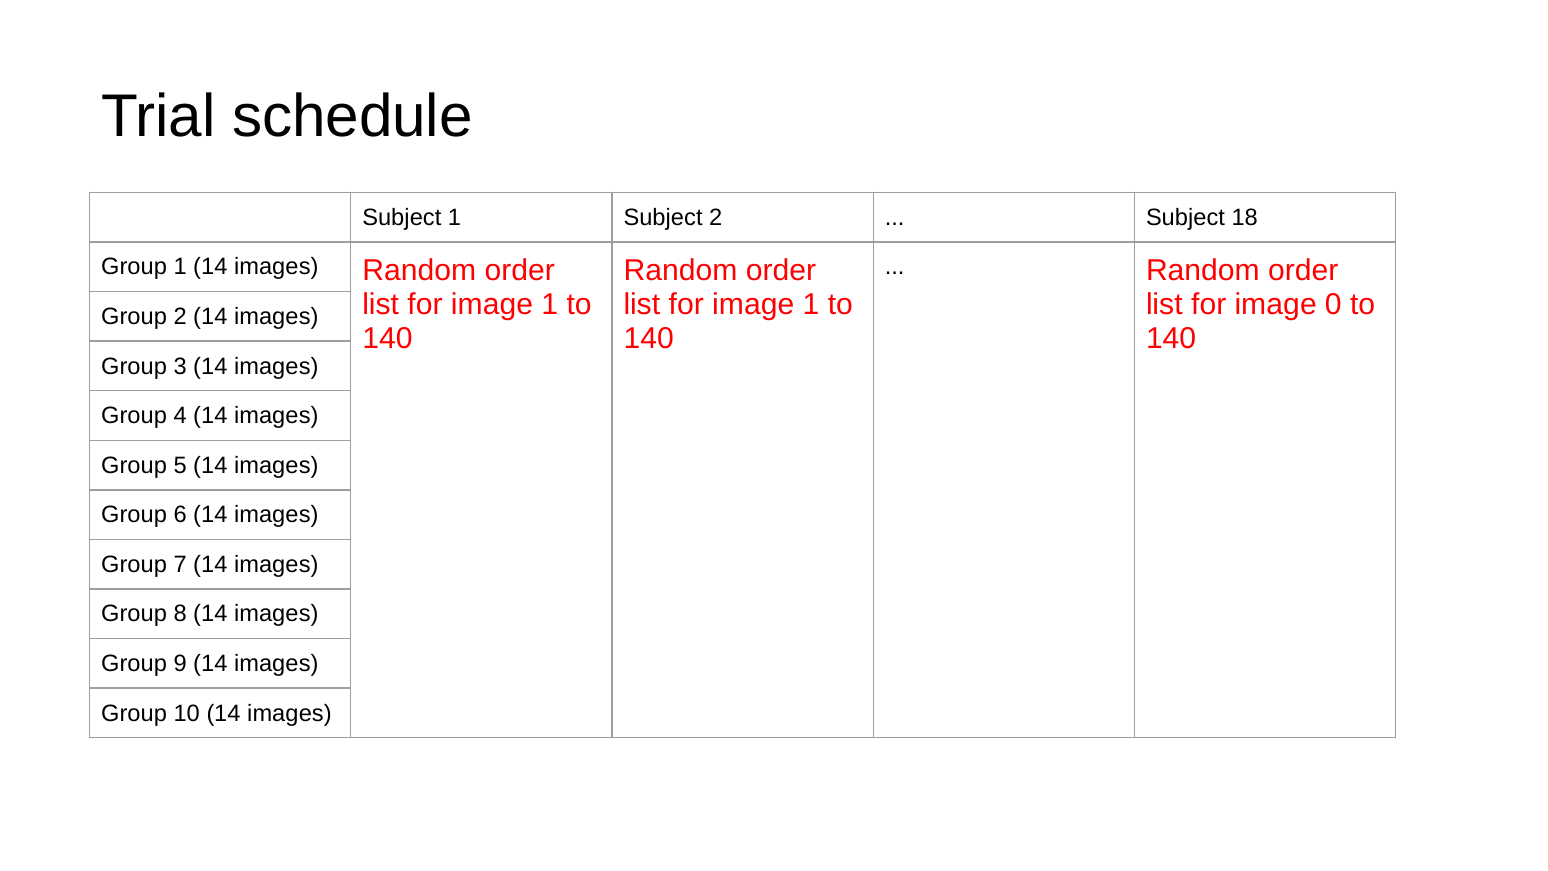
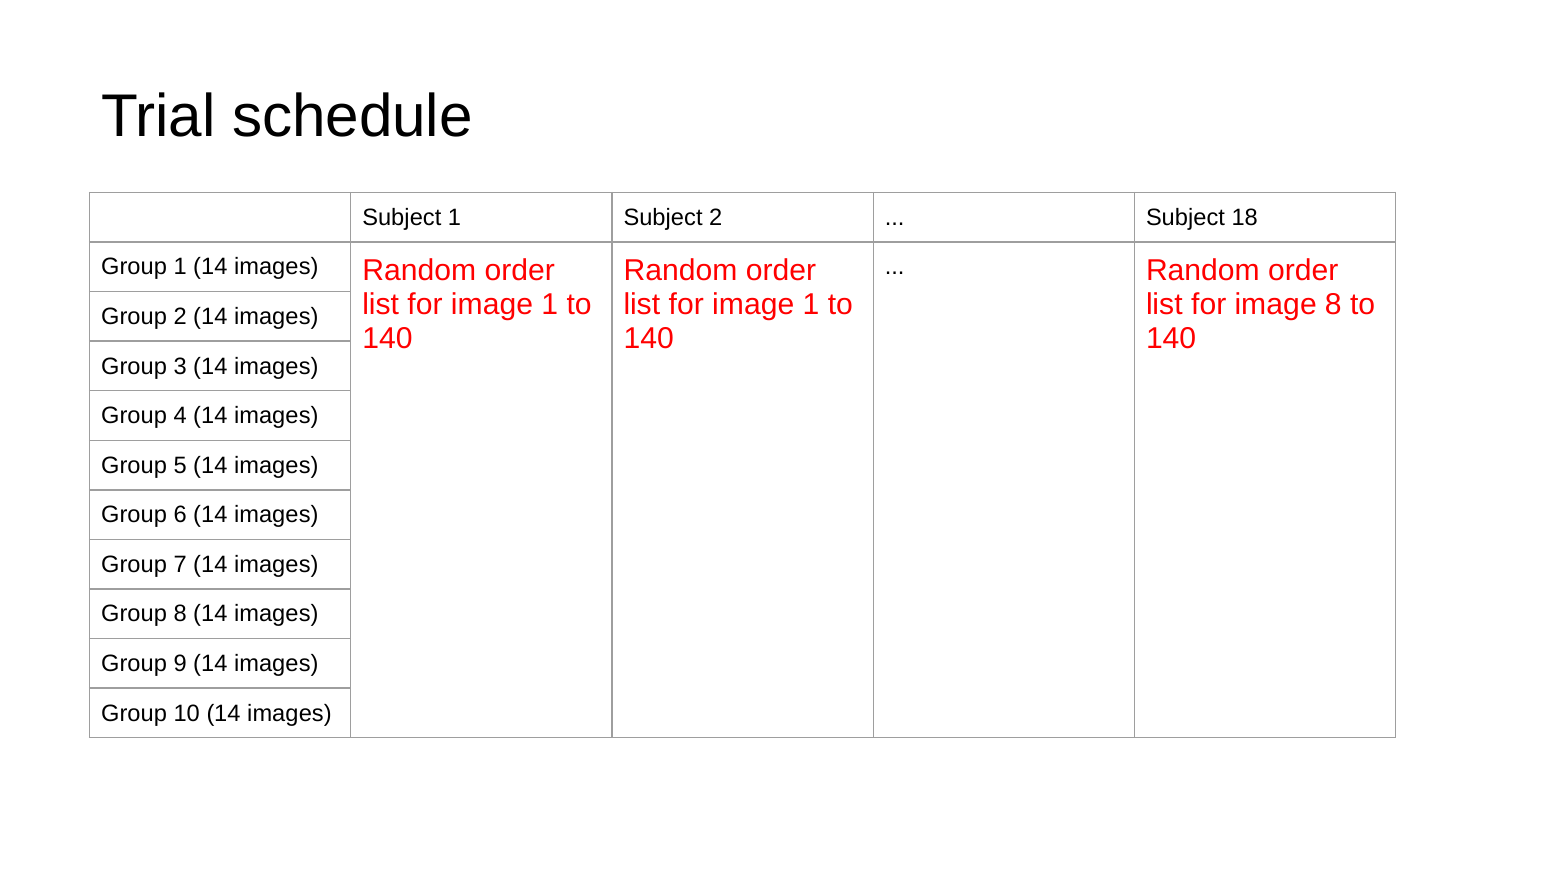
image 0: 0 -> 8 (1333, 305)
